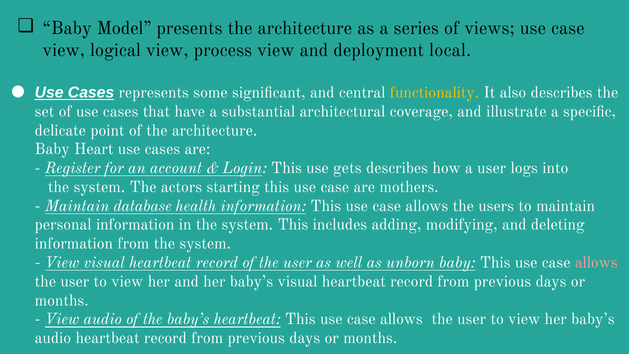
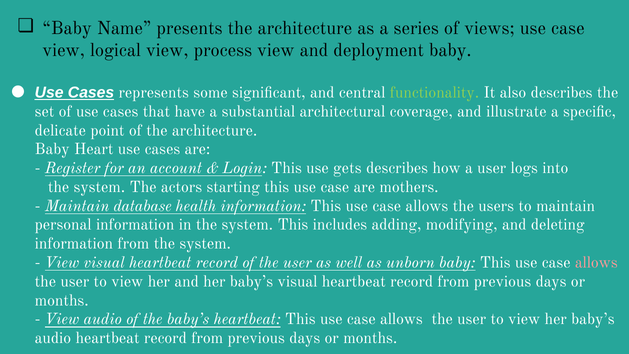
Model: Model -> Name (124, 28)
deployment local: local -> baby (450, 50)
functionality colour: yellow -> light green (435, 93)
